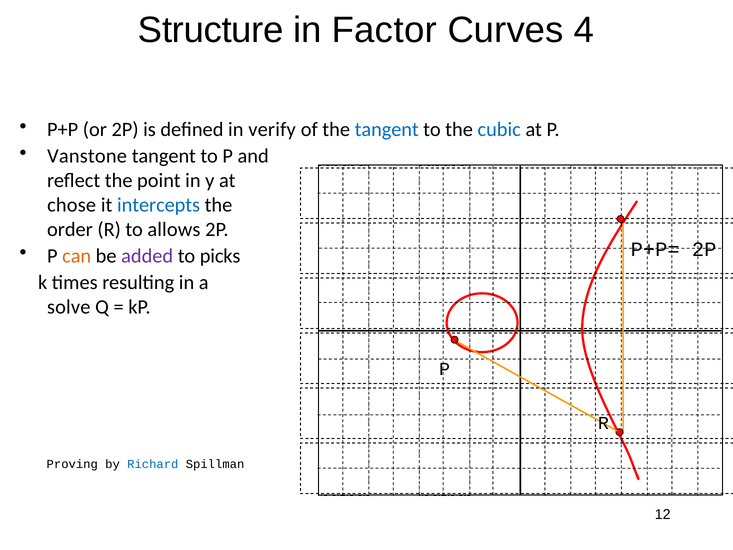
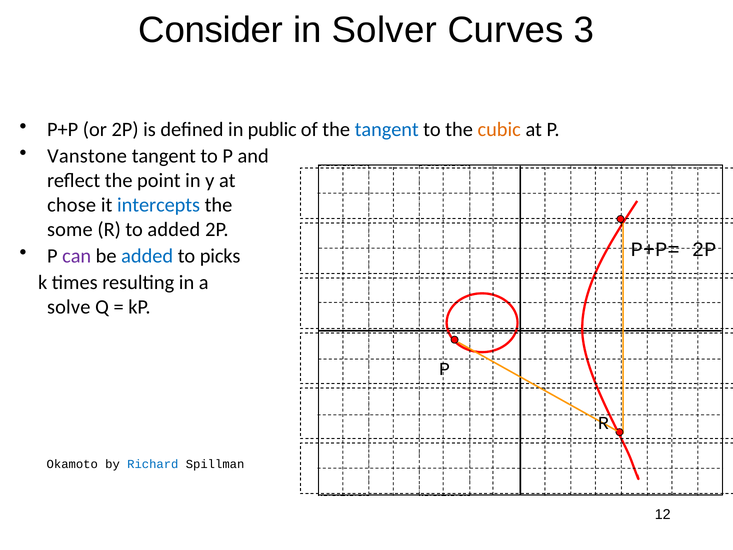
Structure: Structure -> Consider (211, 30)
Factor: Factor -> Solver (384, 30)
4: 4 -> 3 (584, 30)
verify: verify -> public (272, 130)
cubic colour: blue -> orange (499, 130)
order: order -> some (70, 229)
to allows: allows -> added (174, 229)
can colour: orange -> purple (77, 256)
added colour: purple -> blue (147, 256)
Proving: Proving -> Okamoto (72, 464)
